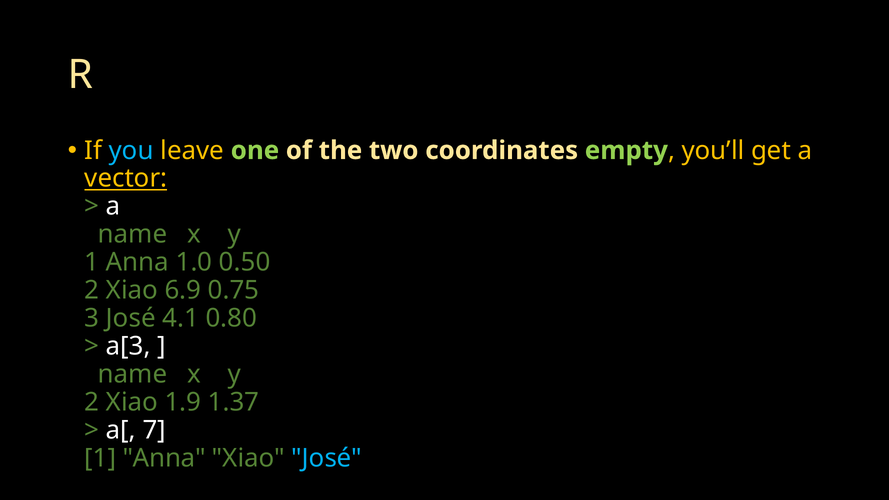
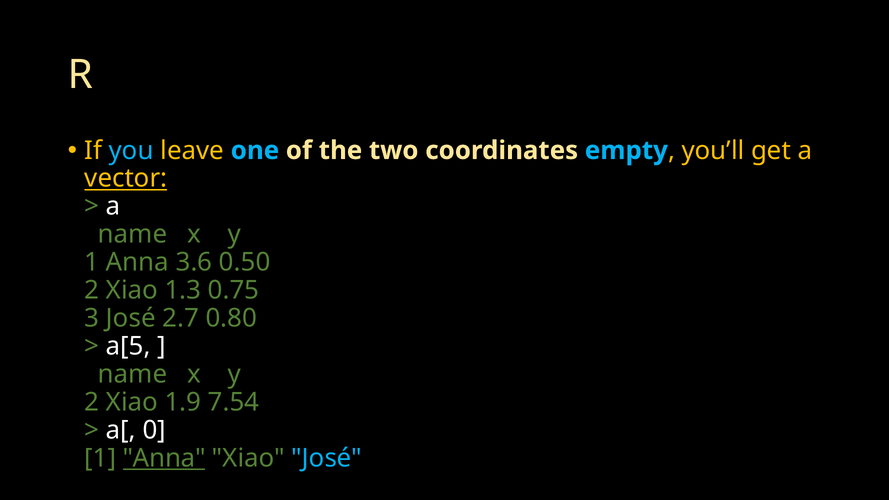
one colour: light green -> light blue (255, 150)
empty colour: light green -> light blue (626, 150)
1.0: 1.0 -> 3.6 (194, 262)
6.9: 6.9 -> 1.3 (183, 290)
4.1: 4.1 -> 2.7 (181, 318)
a[3: a[3 -> a[5 (128, 346)
1.37: 1.37 -> 7.54 (234, 402)
7: 7 -> 0 (154, 430)
Anna underline: none -> present (164, 458)
